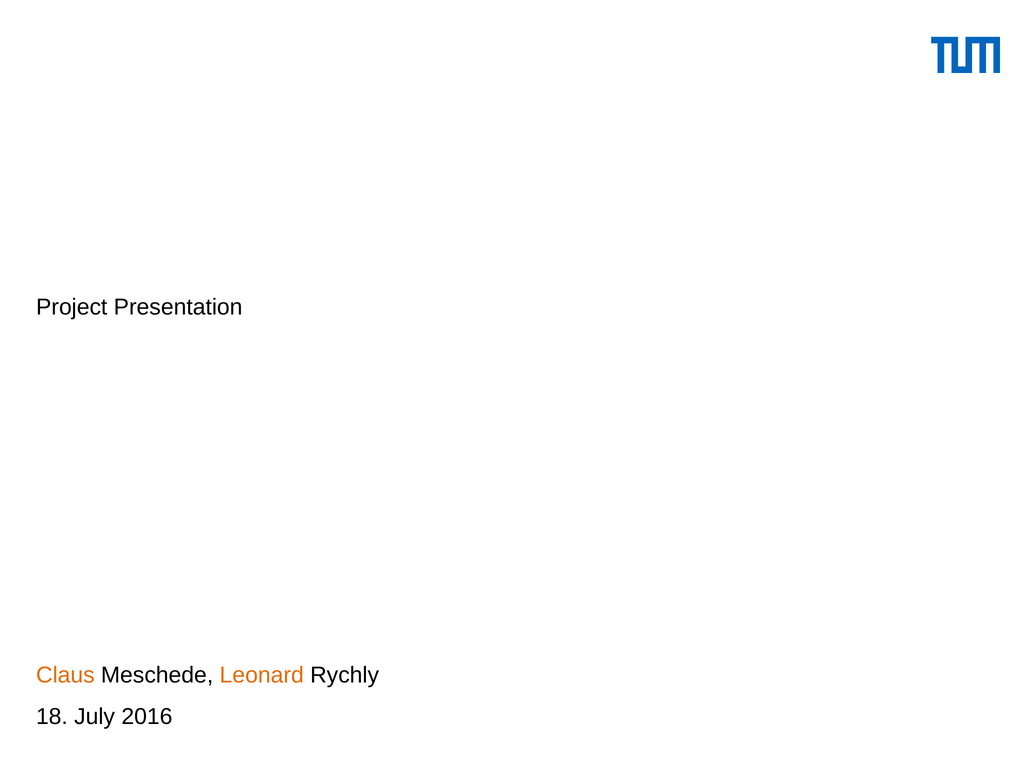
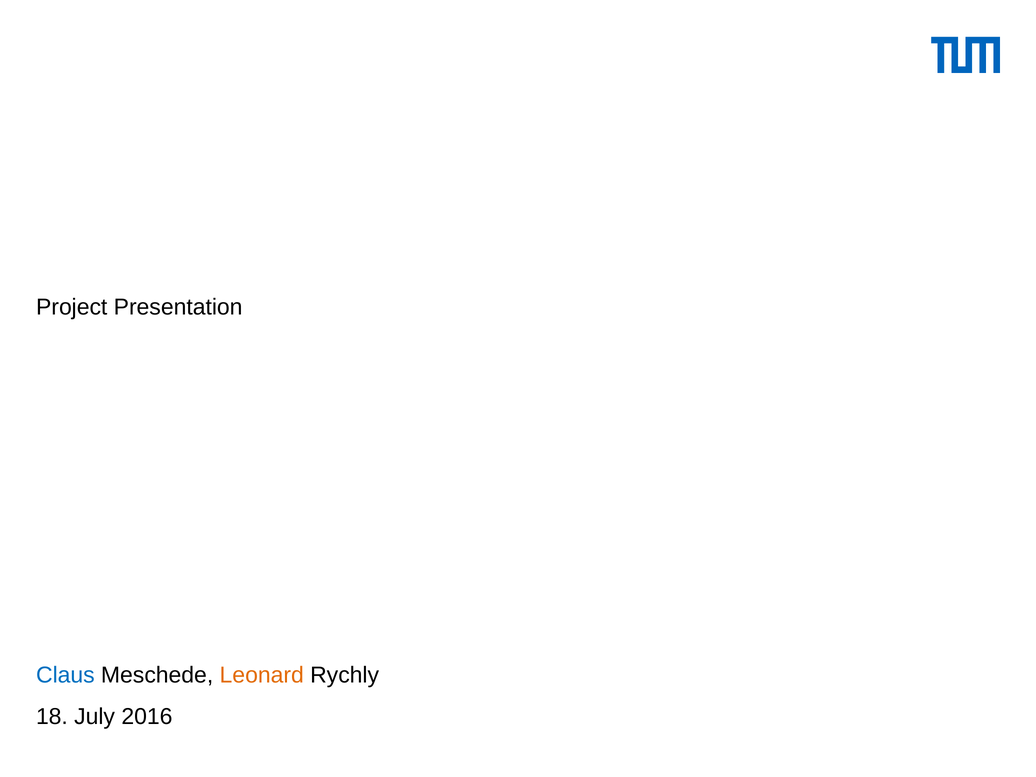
Claus colour: orange -> blue (65, 675)
